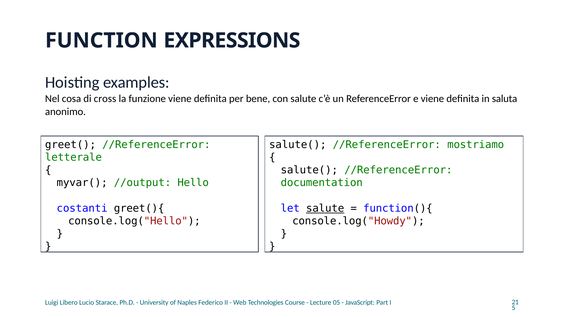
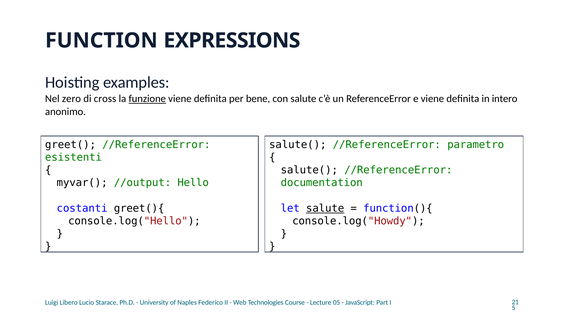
cosa: cosa -> zero (71, 99)
funzione underline: none -> present (147, 99)
saluta: saluta -> intero (505, 99)
mostriamo: mostriamo -> parametro (476, 145)
letterale: letterale -> esistenti (73, 157)
